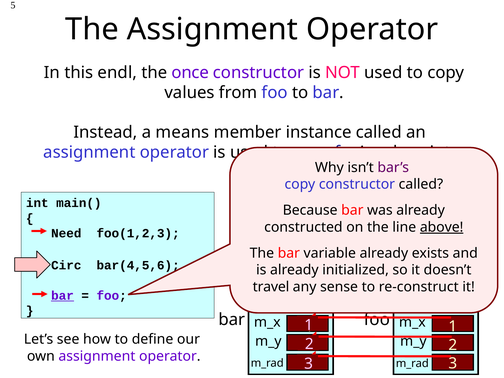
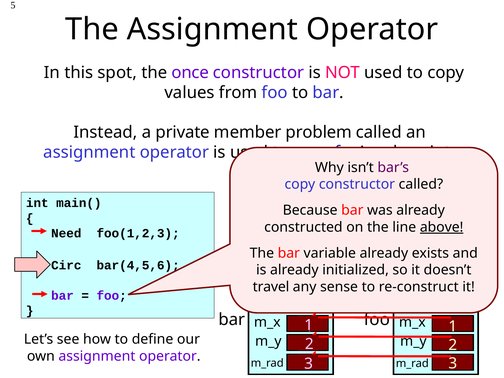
endl: endl -> spot (117, 73)
means: means -> private (183, 132)
instance: instance -> problem (319, 132)
bar underline: present -> none (62, 296)
